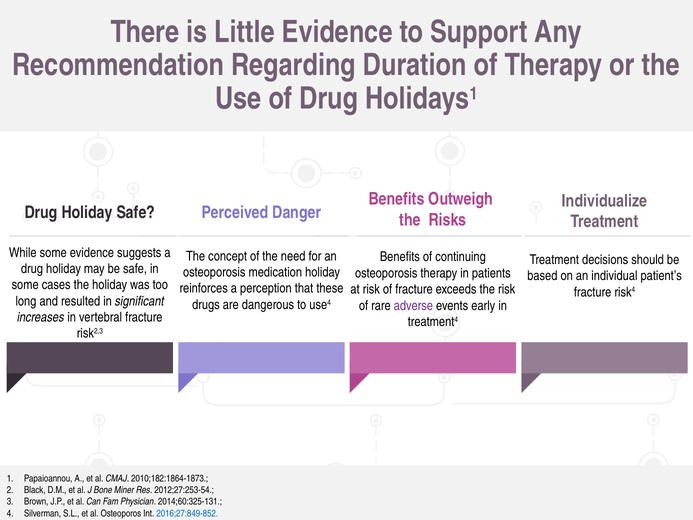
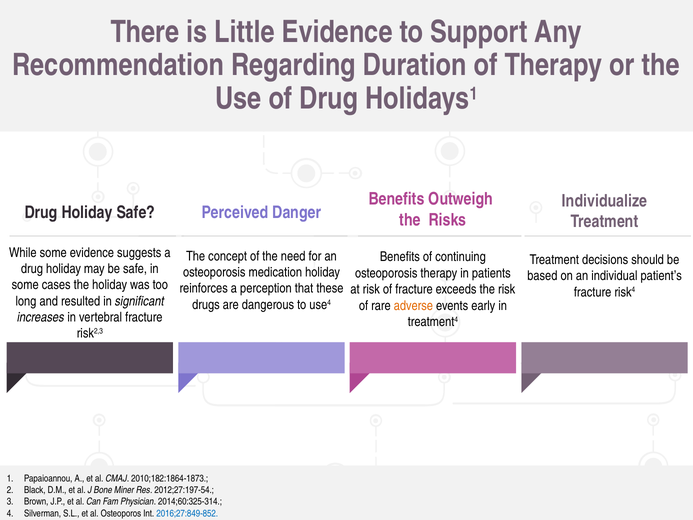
adverse colour: purple -> orange (413, 305)
2012;27:253-54: 2012;27:253-54 -> 2012;27:197-54 (184, 490)
2014;60:325-131: 2014;60:325-131 -> 2014;60:325-314 (190, 502)
